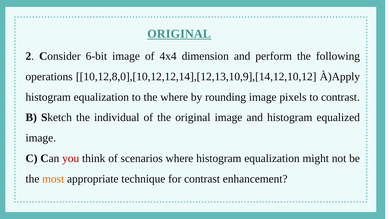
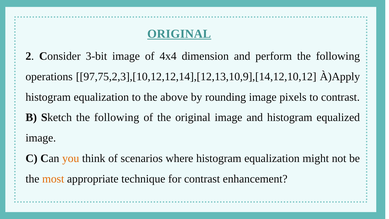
6-bit: 6-bit -> 3-bit (96, 56)
10,12,8,0],[10,12,12,14],[12,13,10,9],[14,12,10,12: 10,12,8,0],[10,12,12,14],[12,13,10,9],[14,12,10,12 -> 97,75,2,3],[10,12,12,14],[12,13,10,9],[14,12,10,12 (196, 77)
the where: where -> above (174, 97)
Sketch the individual: individual -> following (117, 117)
you colour: red -> orange (71, 158)
